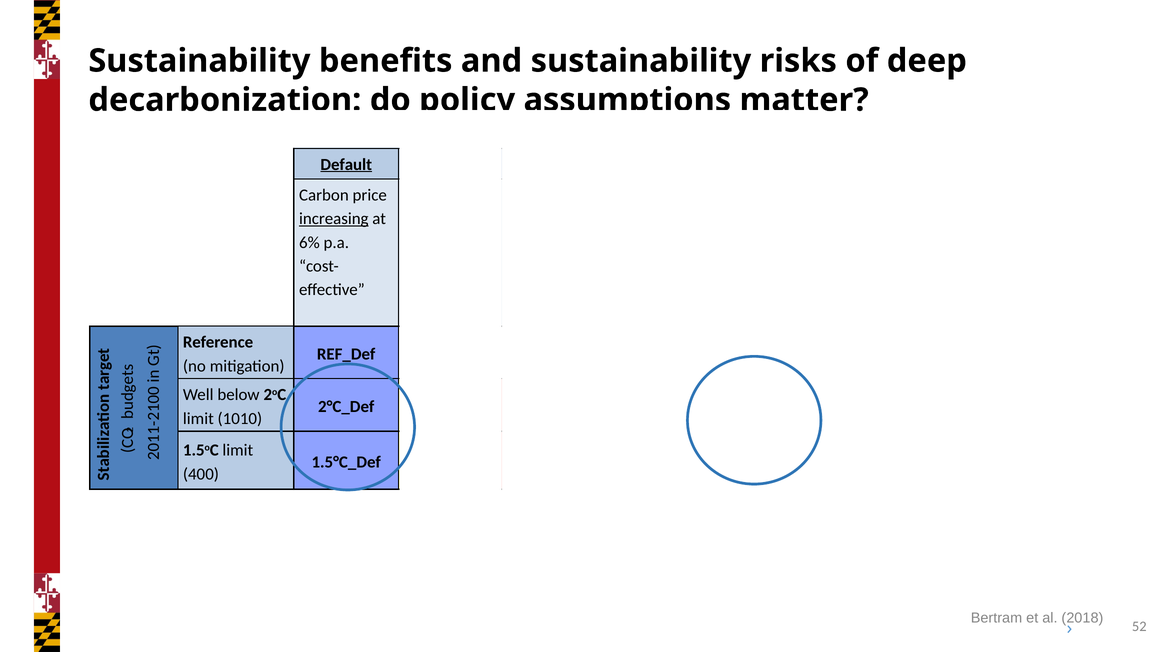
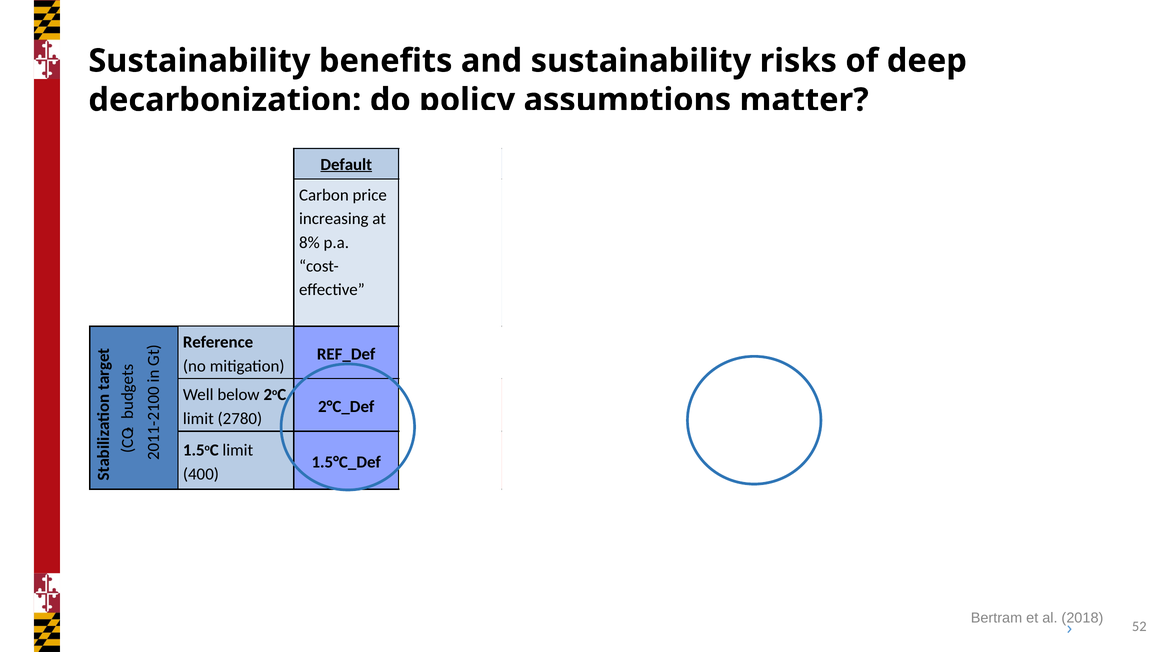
increasing underline: present -> none (334, 219)
6%: 6% -> 8% (309, 242)
1010: 1010 -> 2780 (240, 419)
